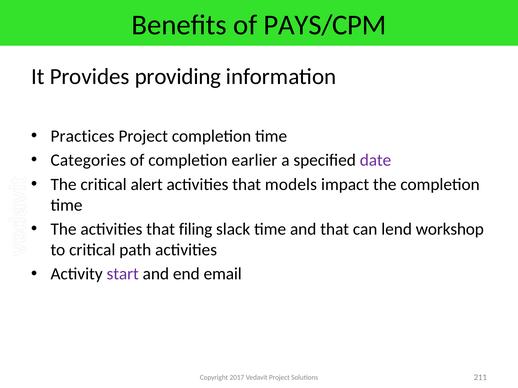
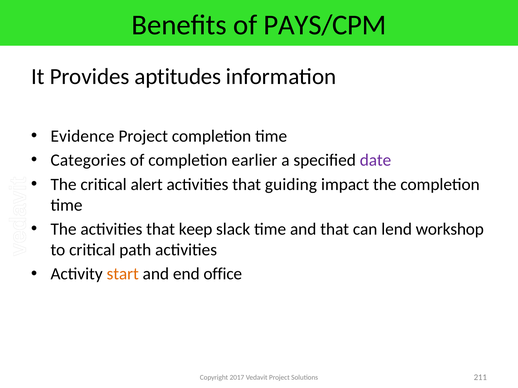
providing: providing -> aptitudes (178, 77)
Practices: Practices -> Evidence (82, 136)
models: models -> guiding (291, 185)
filing: filing -> keep (196, 229)
start colour: purple -> orange (123, 274)
email: email -> office (223, 274)
